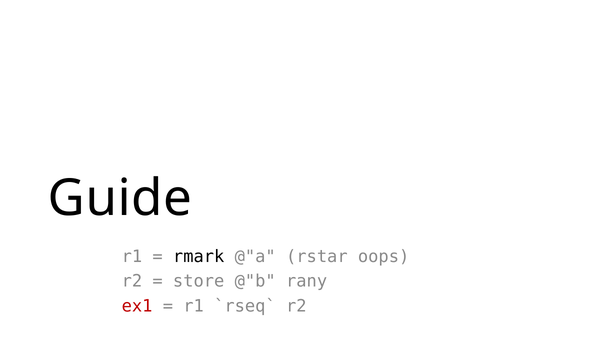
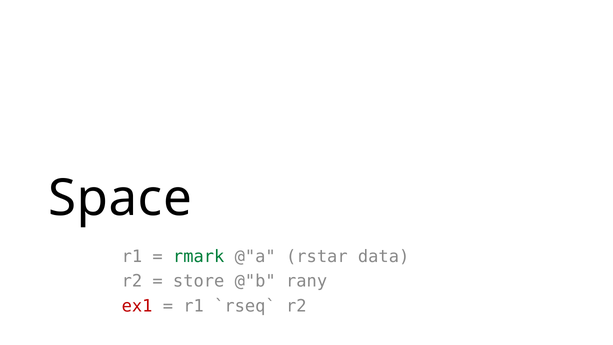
Guide: Guide -> Space (120, 198)
rmark colour: black -> green (199, 256)
oops: oops -> data (384, 256)
